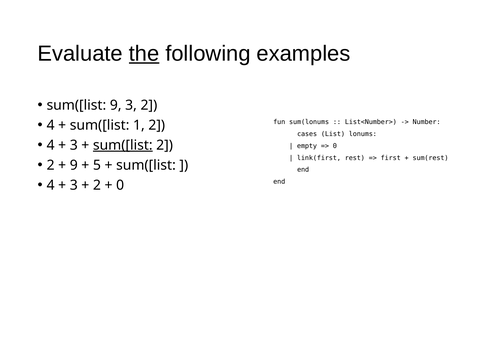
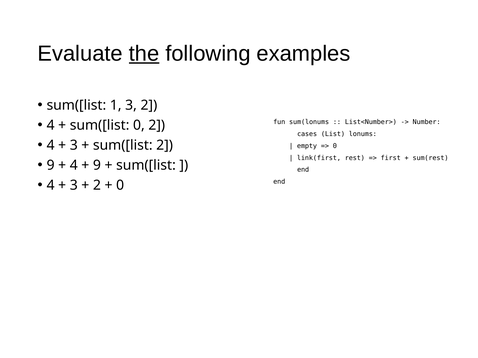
sum([list 9: 9 -> 1 (116, 105)
sum([list 1: 1 -> 0 (139, 125)
sum([list underline: present -> none (123, 145)
2: 2 -> 9 (51, 165)
9: 9 -> 4 (74, 165)
5: 5 -> 9 (97, 165)
